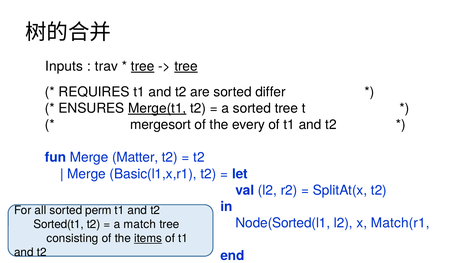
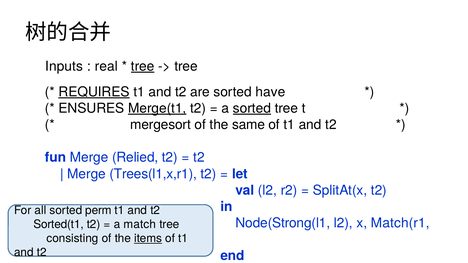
trav: trav -> real (106, 66)
tree underline: present -> none (186, 66)
REQUIRES underline: none -> present (94, 92)
differ: differ -> have (270, 92)
sorted underline: none -> present (252, 108)
every: every -> same (249, 125)
Matter: Matter -> Relied (135, 158)
Basic(l1,x,r1: Basic(l1,x,r1 -> Trees(l1,x,r1 (153, 174)
Node(Sorted(l1: Node(Sorted(l1 -> Node(Strong(l1 (283, 223)
